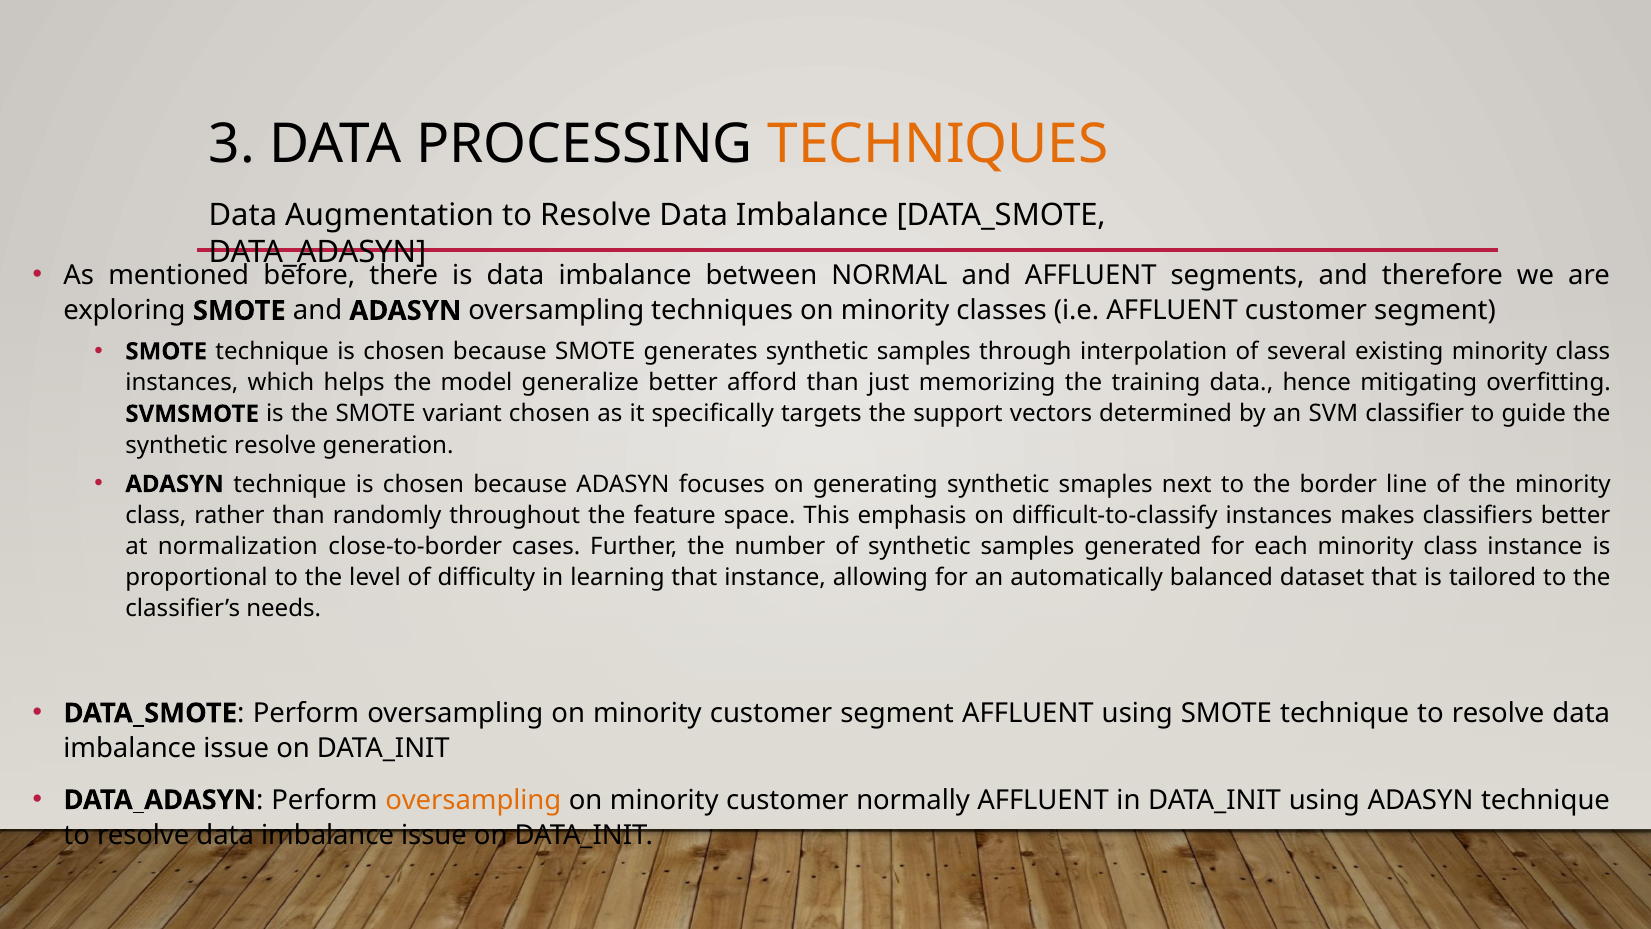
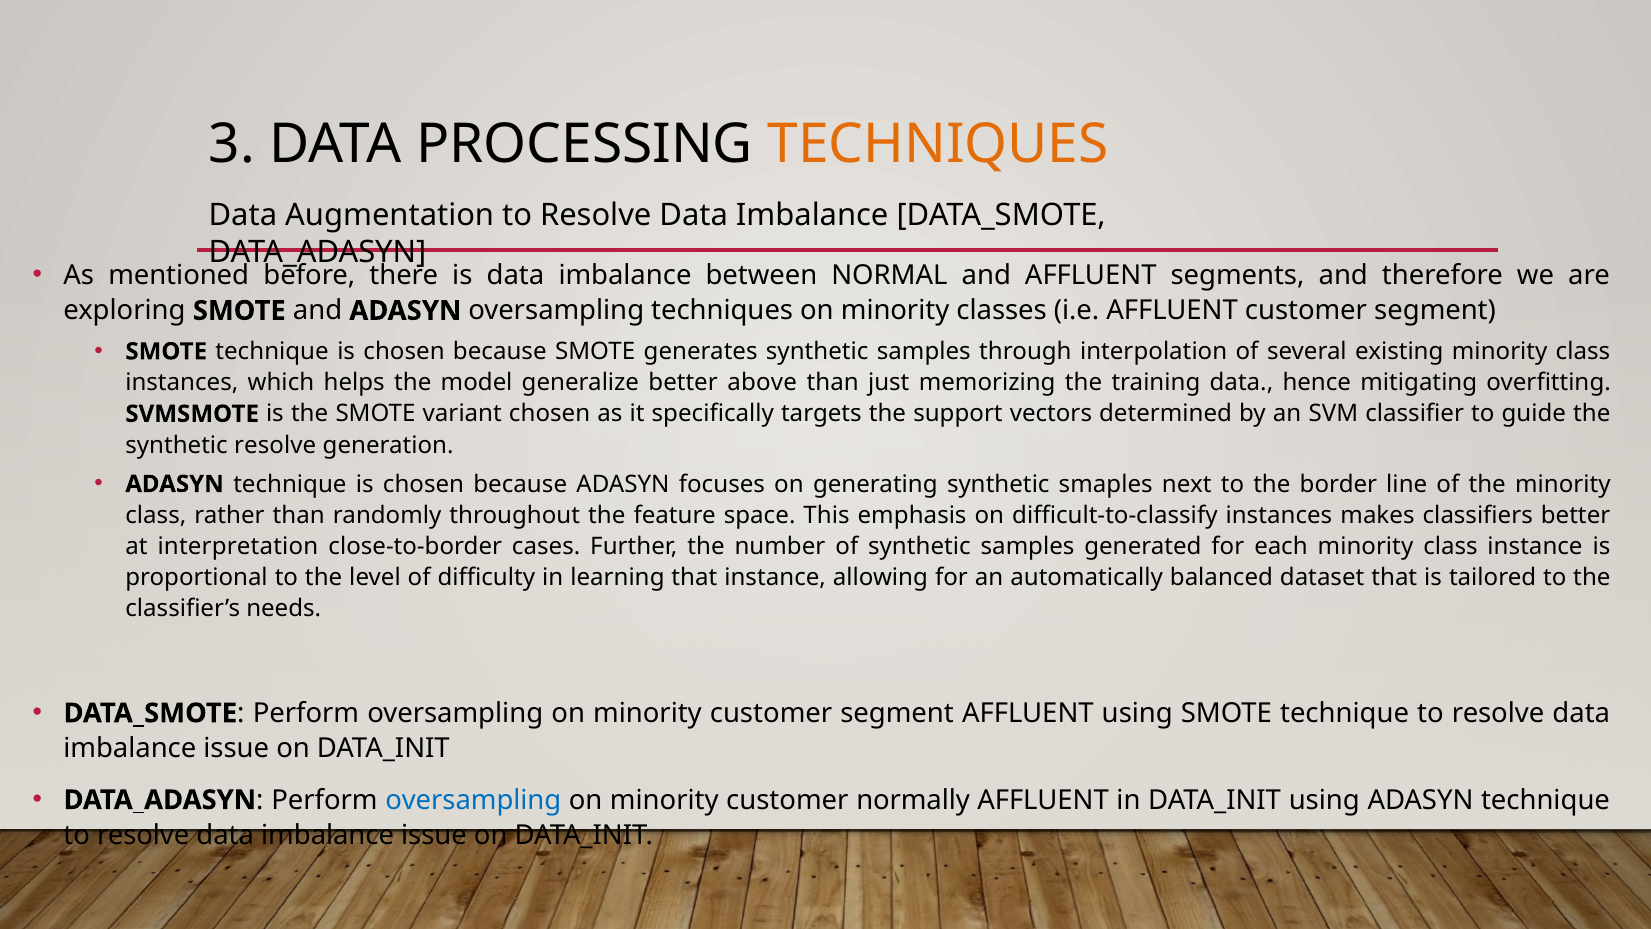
afford: afford -> above (762, 383)
normalization: normalization -> interpretation (238, 546)
oversampling colour: orange -> blue (473, 800)
